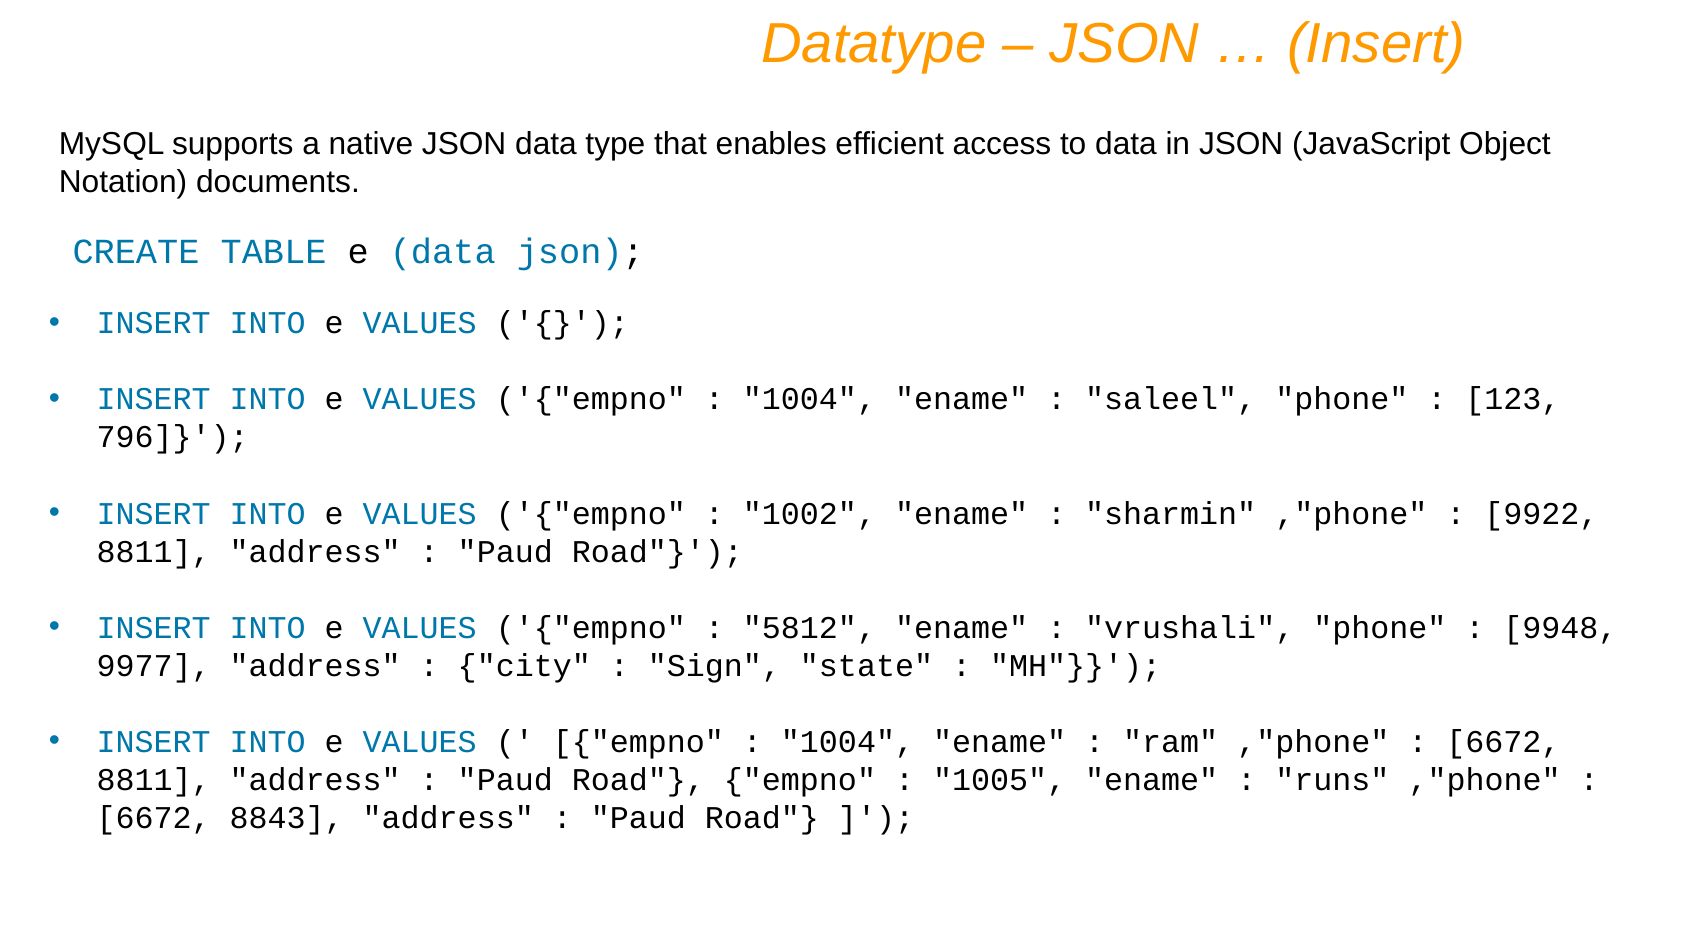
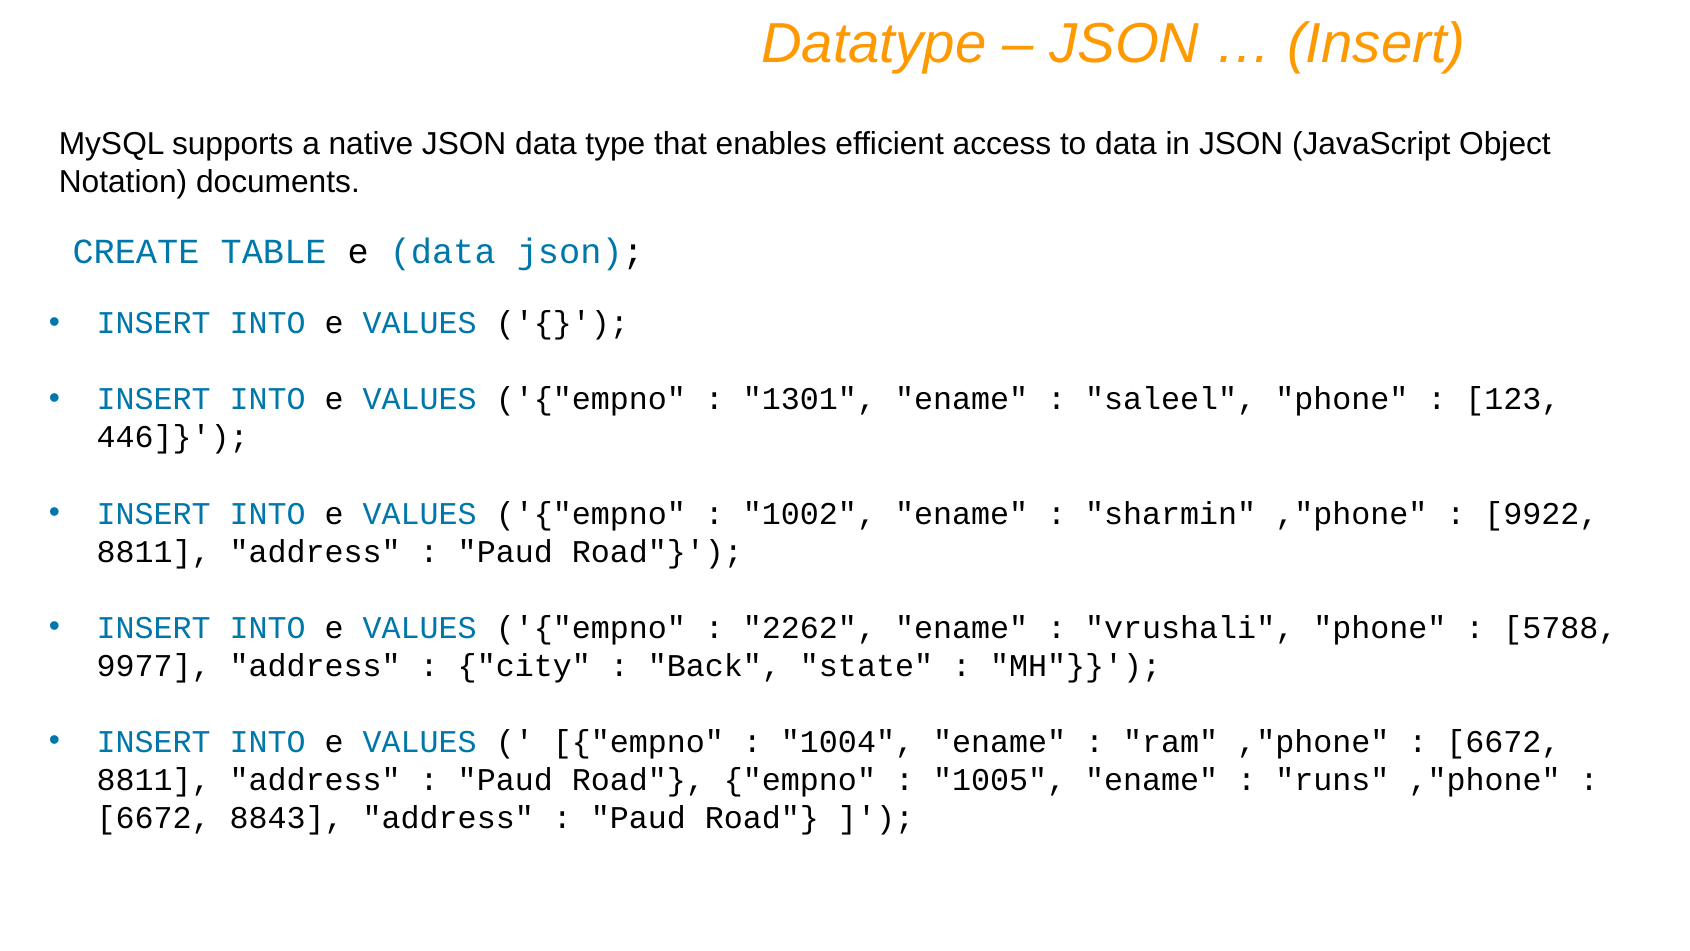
1004: 1004 -> 1301 (809, 399)
796: 796 -> 446 (173, 437)
5812: 5812 -> 2262 (809, 627)
9948: 9948 -> 5788 (1560, 627)
Sign: Sign -> Back (714, 666)
